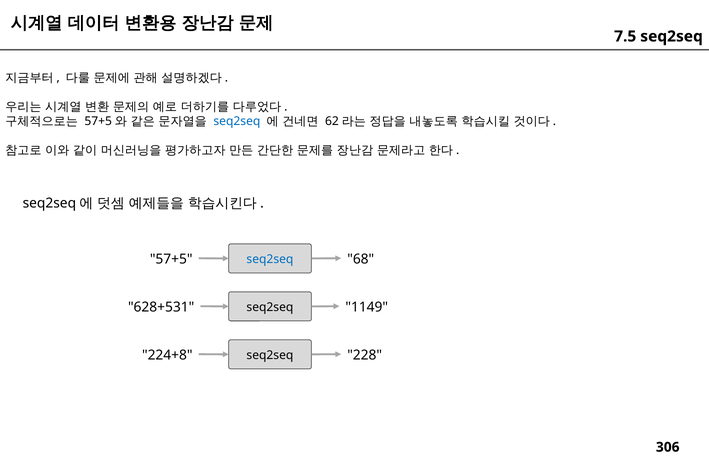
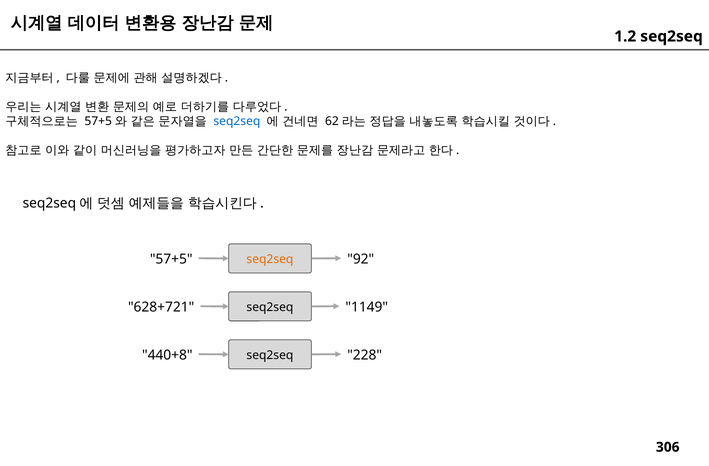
7.5: 7.5 -> 1.2 (625, 36)
68: 68 -> 92 (361, 259)
seq2seq colour: blue -> orange (270, 259)
628+531: 628+531 -> 628+721 (161, 307)
224+8: 224+8 -> 440+8 (167, 355)
